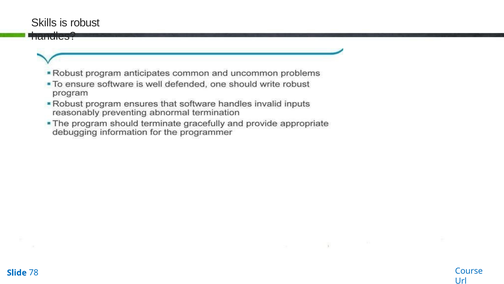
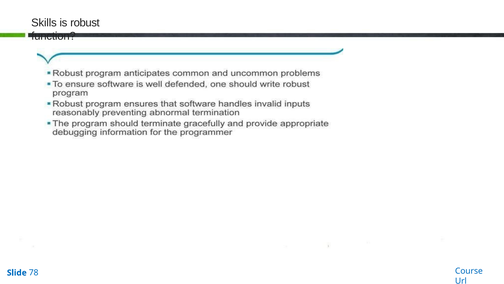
handles: handles -> function (54, 36)
